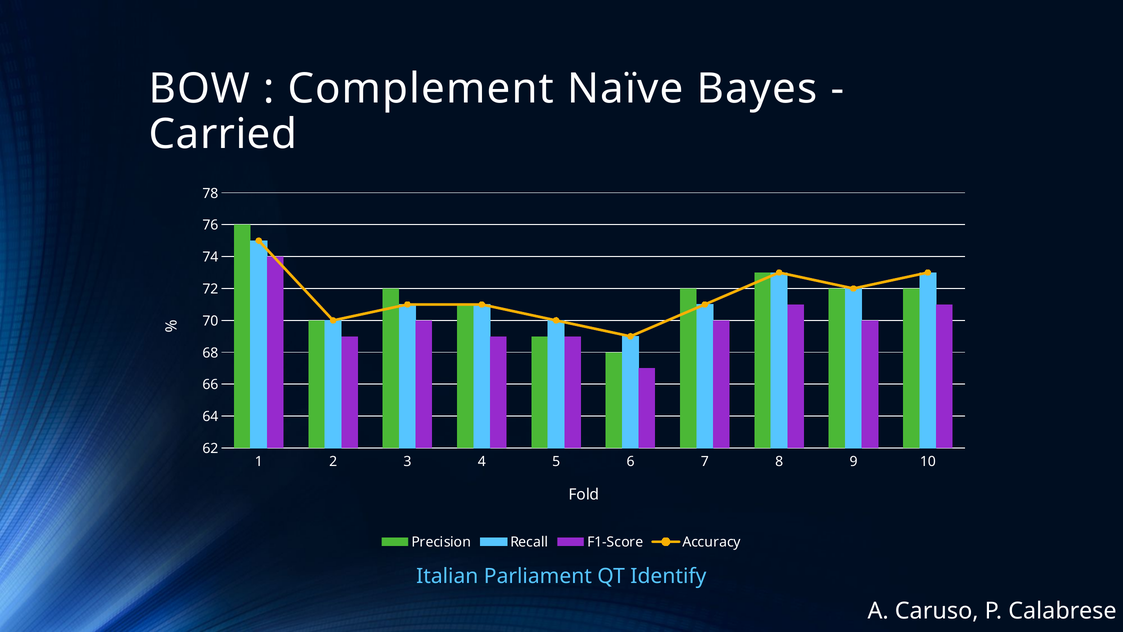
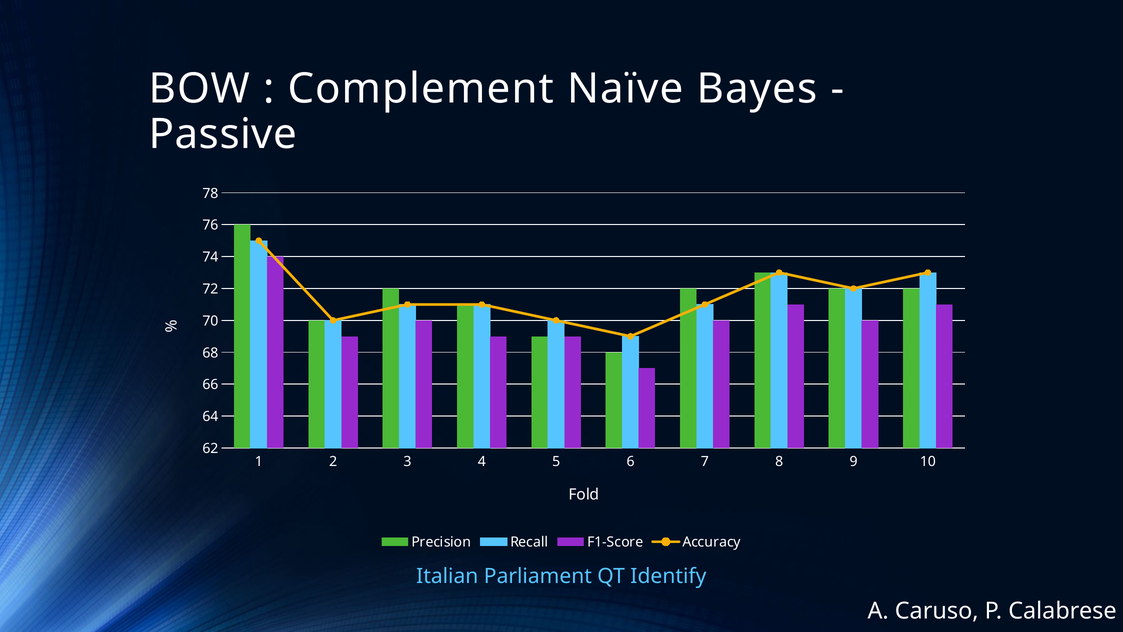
Carried: Carried -> Passive (223, 134)
